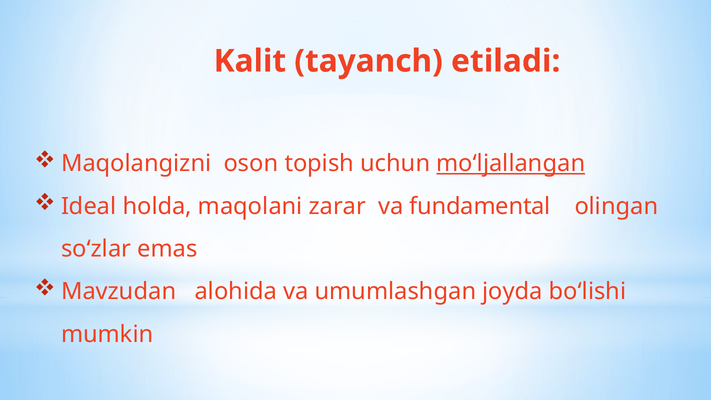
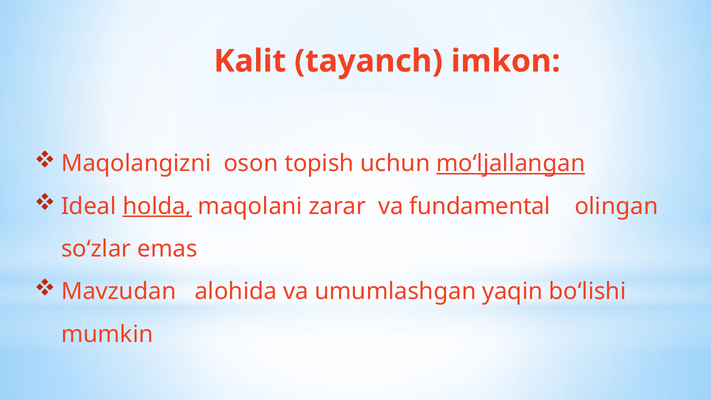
etiladi: etiladi -> imkоn (506, 61)
holda underline: none -> present (157, 206)
jоyda: jоyda -> yaqin (512, 292)
